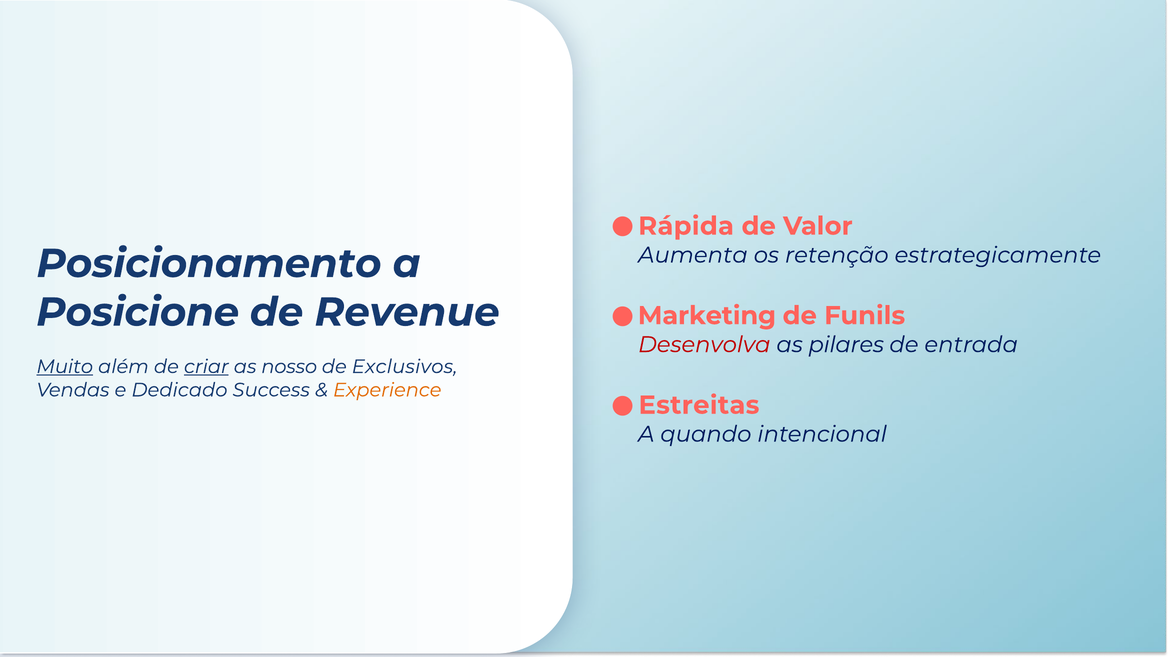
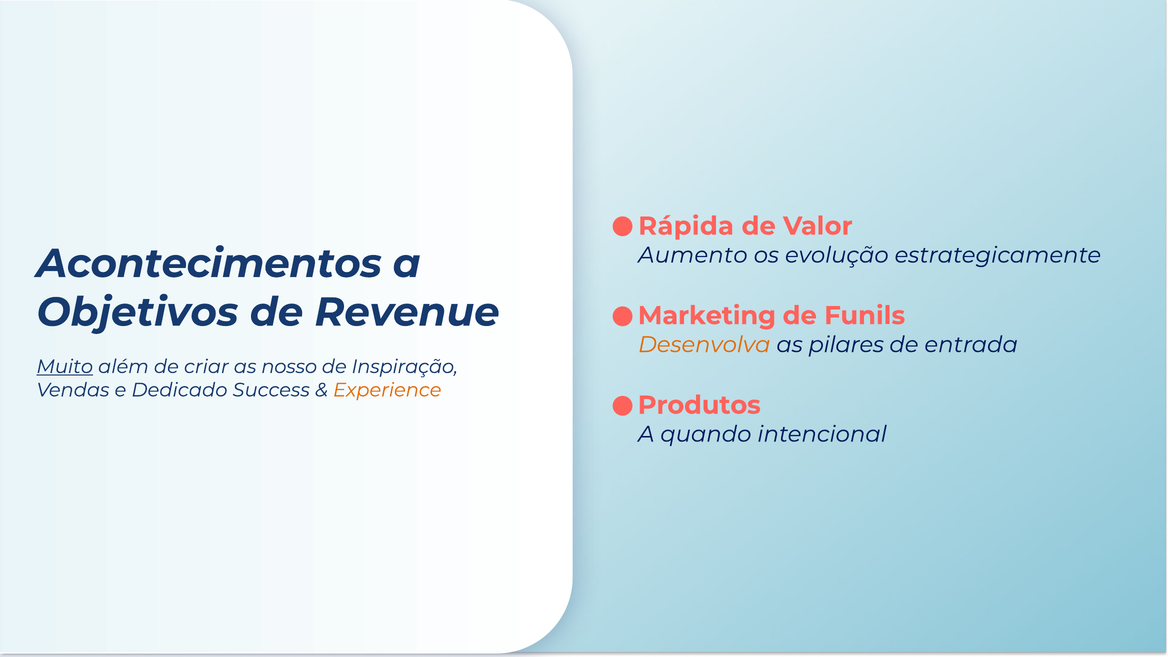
Aumenta: Aumenta -> Aumento (693, 255)
retenção: retenção -> evolução (837, 255)
Posicionamento: Posicionamento -> Acontecimentos (209, 264)
Posicione: Posicione -> Objetivos (137, 312)
Desenvolva colour: red -> orange (704, 345)
criar underline: present -> none (206, 367)
Exclusivos: Exclusivos -> Inspiração (405, 367)
Estreitas: Estreitas -> Produtos (699, 405)
